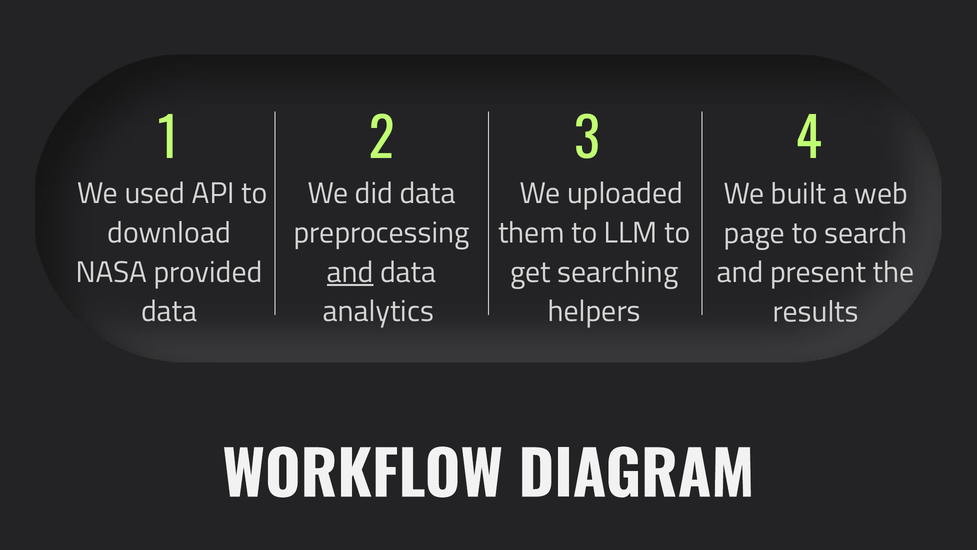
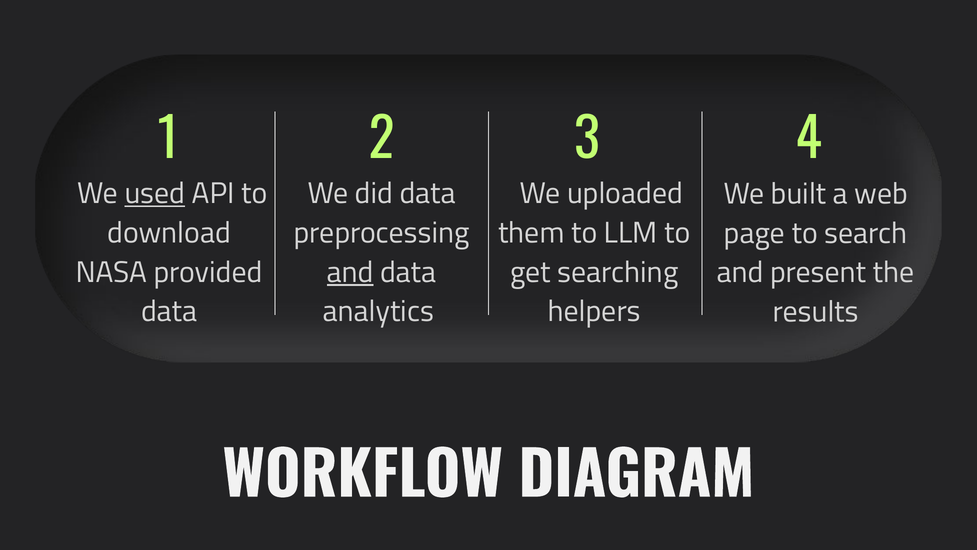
used underline: none -> present (155, 193)
